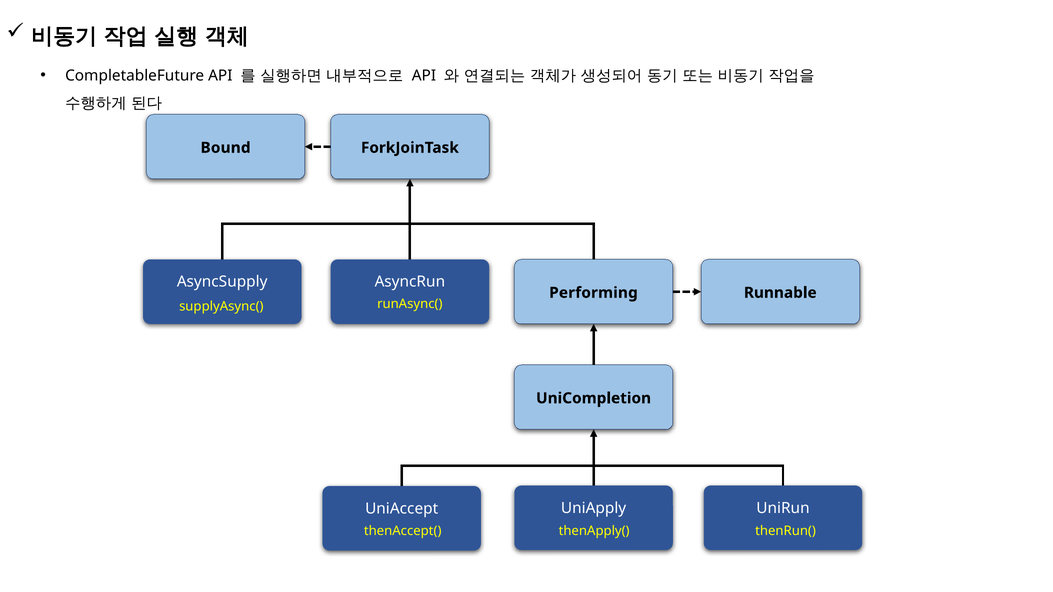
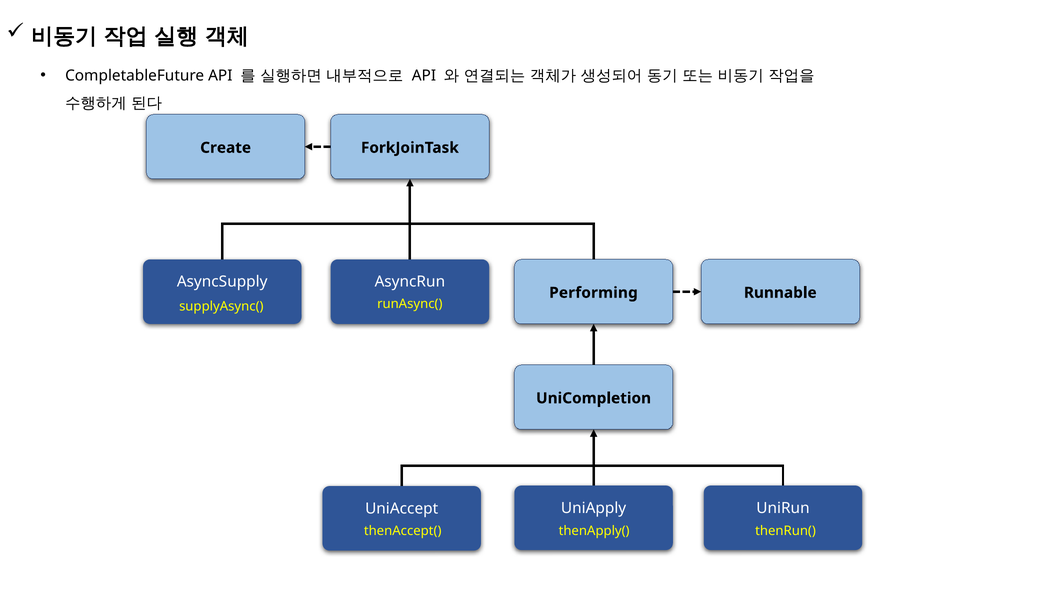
Bound: Bound -> Create (226, 148)
